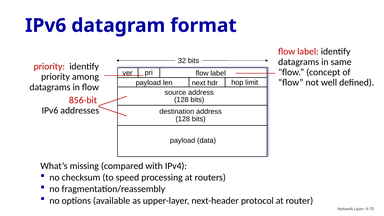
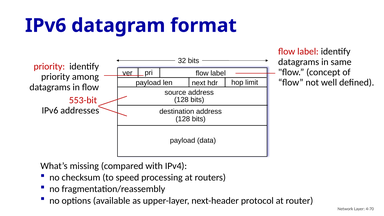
856-bit: 856-bit -> 553-bit (83, 100)
